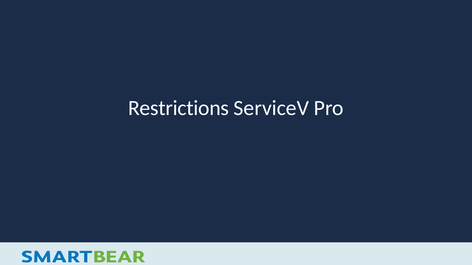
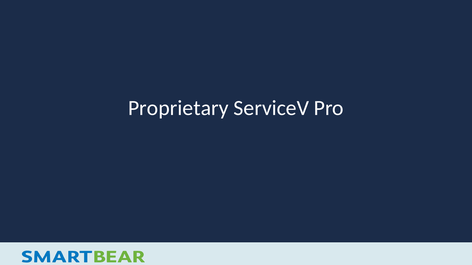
Restrictions: Restrictions -> Proprietary (178, 108)
